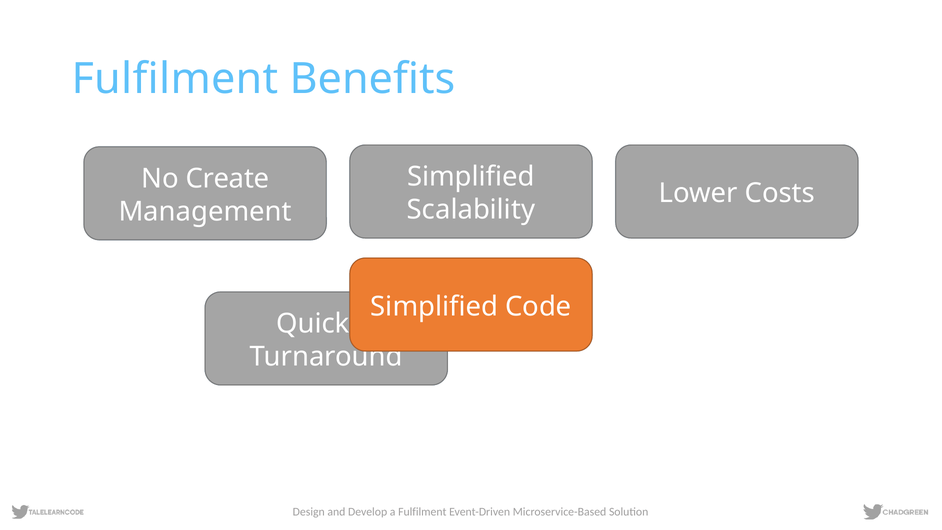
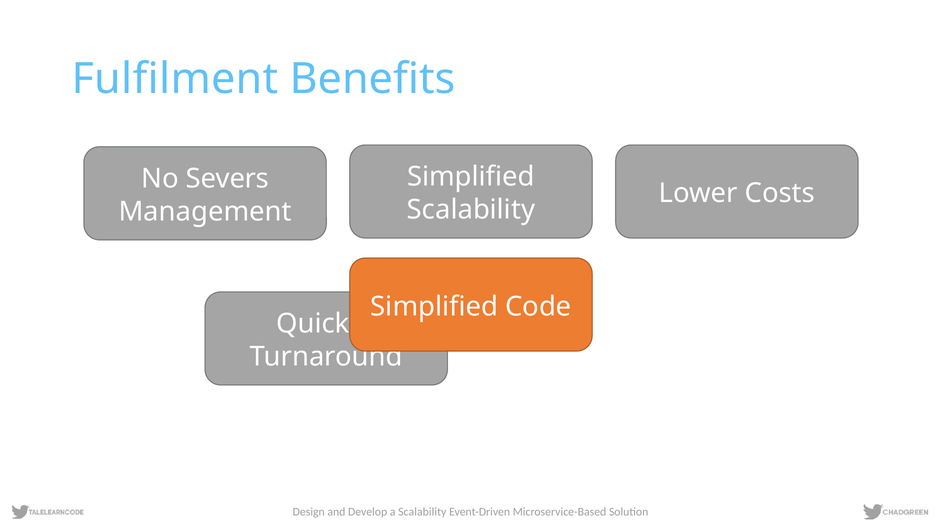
Create: Create -> Severs (227, 179)
Fulfilment: Fulfilment -> Scalability (422, 512)
